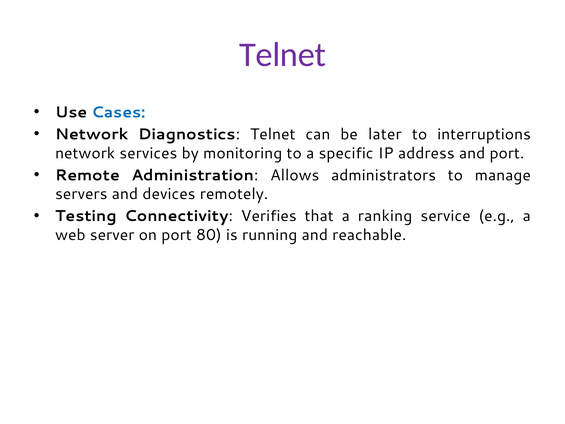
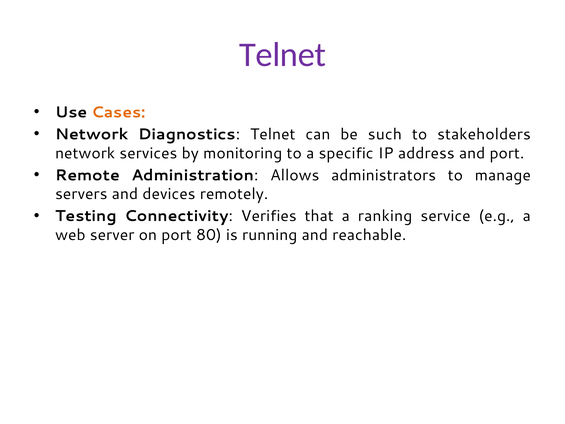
Cases colour: blue -> orange (118, 112)
later: later -> such (385, 134)
interruptions: interruptions -> stakeholders (484, 134)
